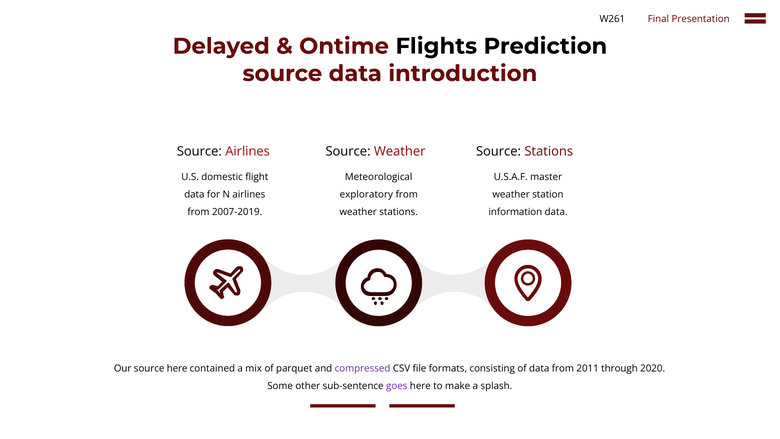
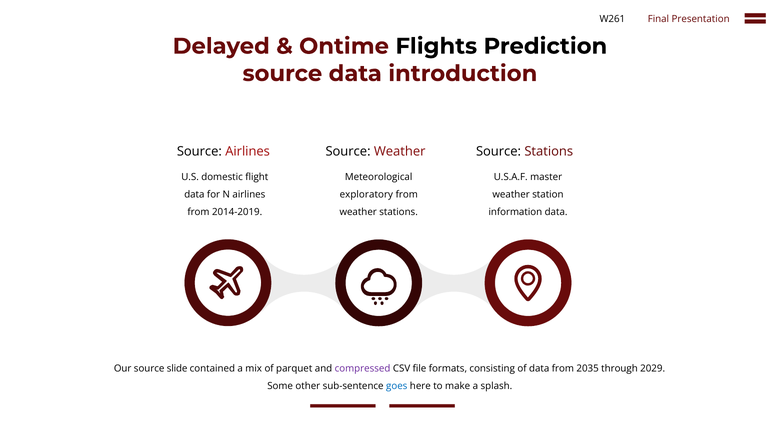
2007-2019: 2007-2019 -> 2014-2019 (237, 212)
source here: here -> slide (177, 368)
2011: 2011 -> 2035 (588, 368)
2020: 2020 -> 2029 (653, 368)
goes colour: purple -> blue (397, 386)
